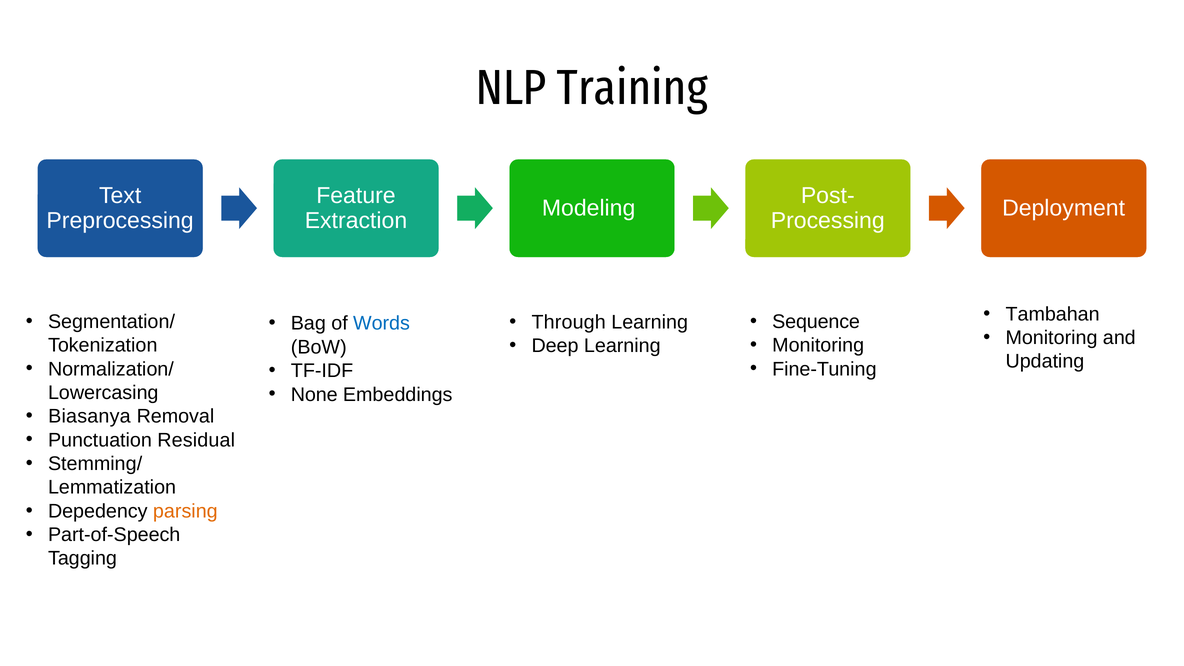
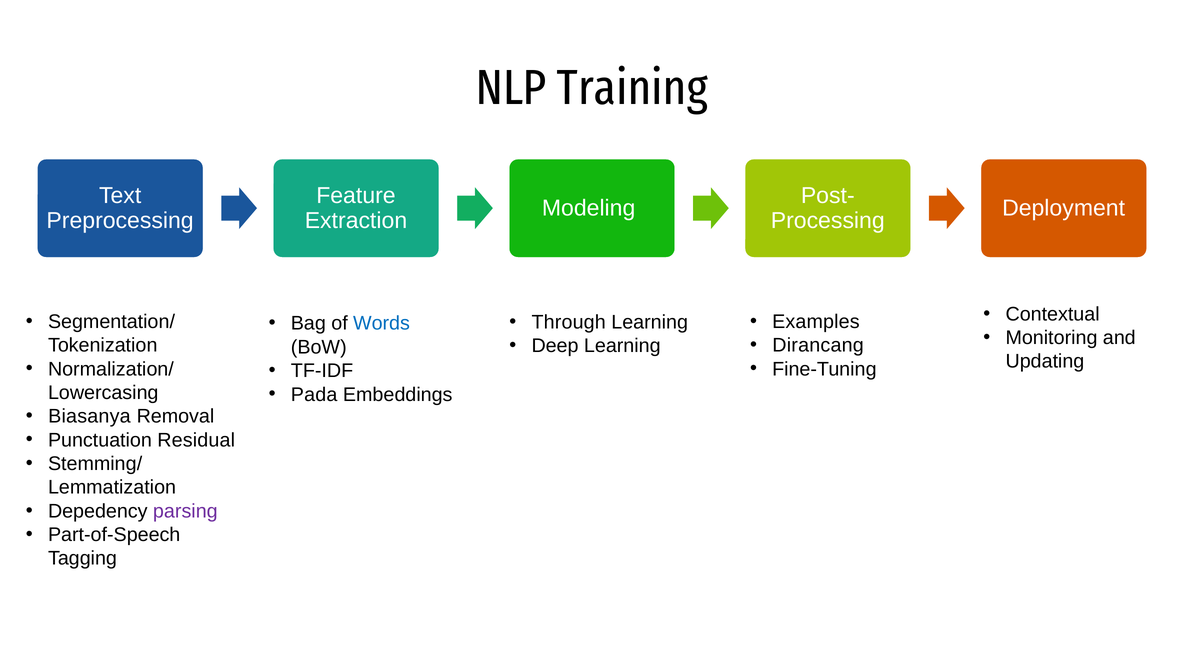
Tambahan: Tambahan -> Contextual (1053, 314)
Sequence: Sequence -> Examples (816, 322)
Monitoring: Monitoring -> Dirancang (818, 345)
None: None -> Pada (314, 395)
parsing colour: orange -> purple (185, 511)
